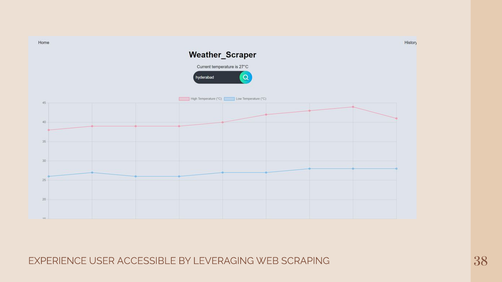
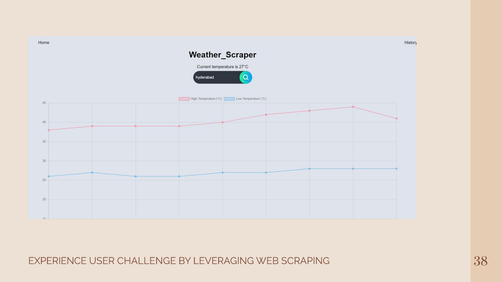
ACCESSIBLE: ACCESSIBLE -> CHALLENGE (147, 261)
